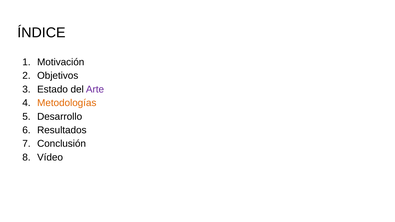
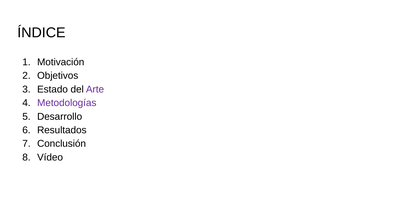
Metodologías colour: orange -> purple (67, 103)
